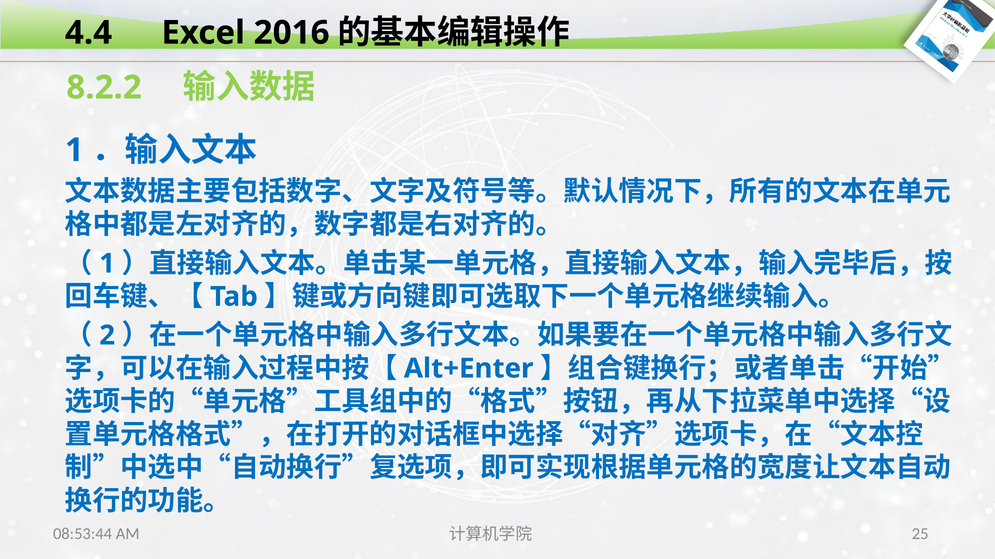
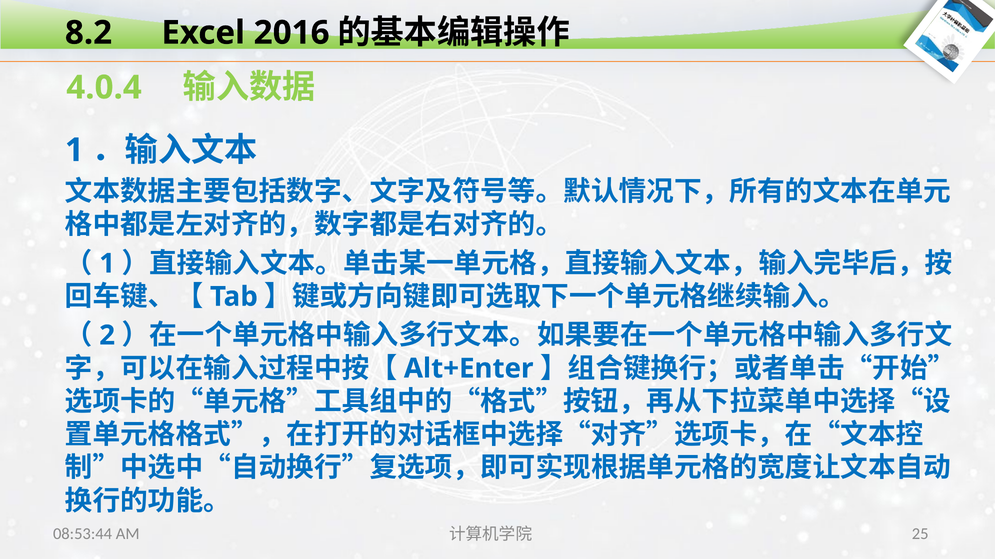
4.4: 4.4 -> 8.2 (89, 33)
8.2.2: 8.2.2 -> 4.0.4 (104, 88)
